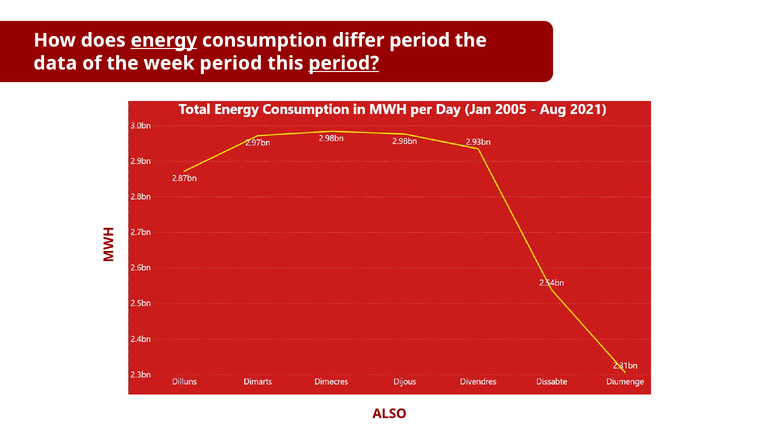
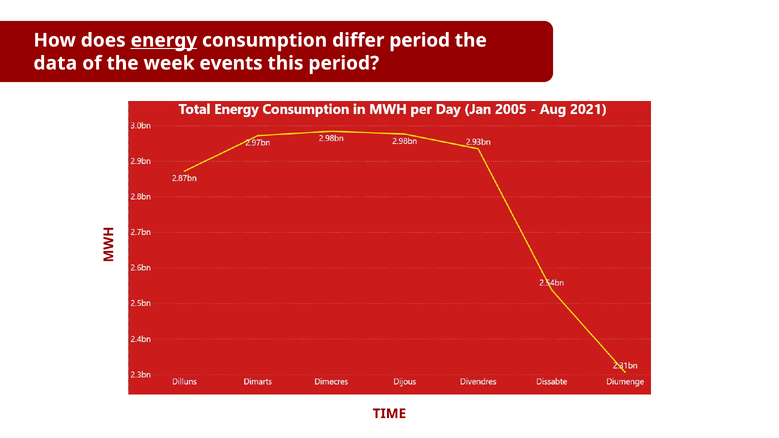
week period: period -> events (231, 63)
period underline: present -> none (344, 63)
ALSO: ALSO -> TIME (389, 414)
